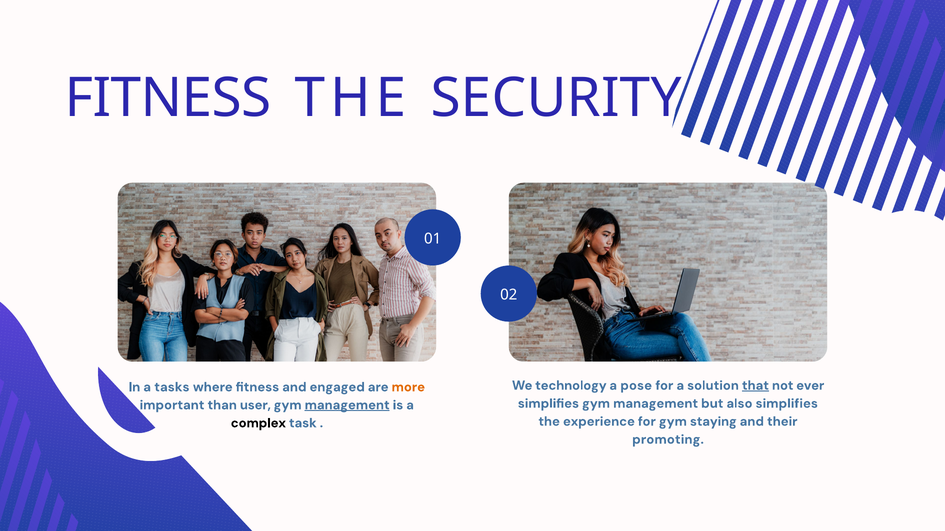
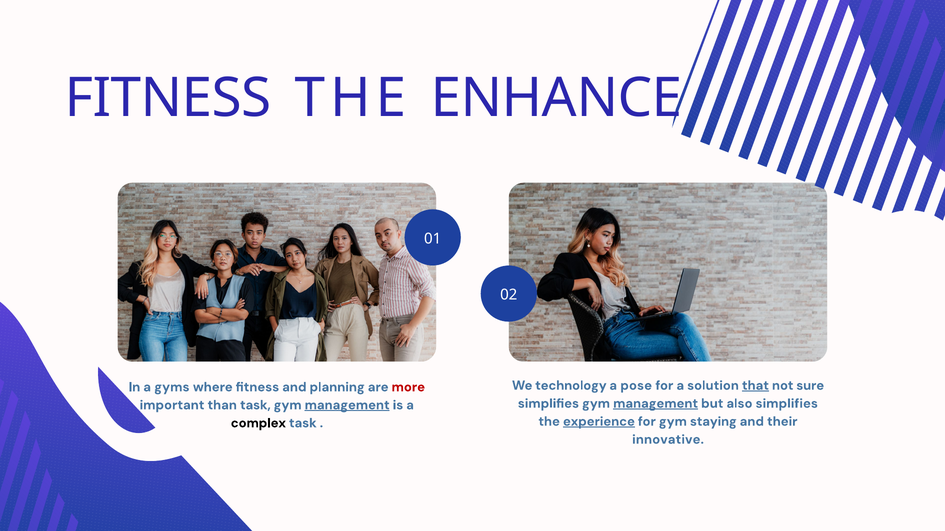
SECURITY: SECURITY -> ENHANCE (556, 98)
ever: ever -> sure (810, 386)
tasks: tasks -> gyms (172, 387)
engaged: engaged -> planning (337, 387)
more colour: orange -> red (408, 387)
management underline: none -> present (656, 404)
than user: user -> task (255, 405)
experience underline: none -> present (599, 422)
promoting: promoting -> innovative (668, 440)
